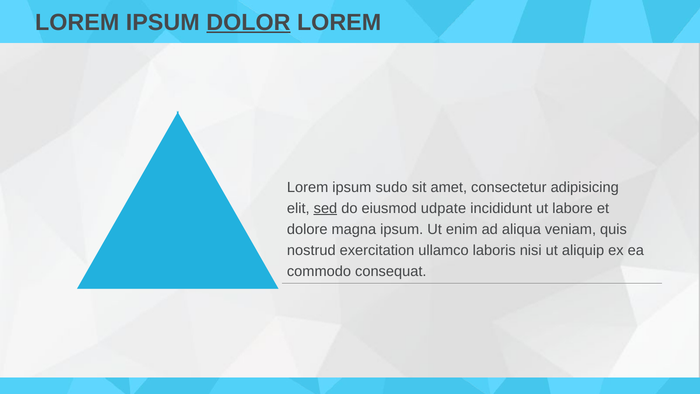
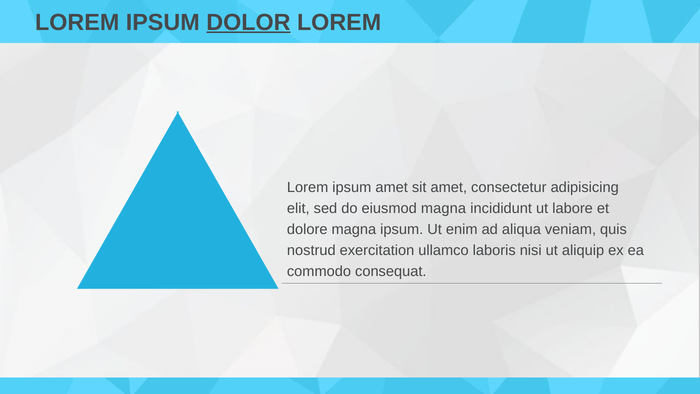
ipsum sudo: sudo -> amet (392, 187)
sed underline: present -> none (325, 208)
eiusmod udpate: udpate -> magna (443, 208)
